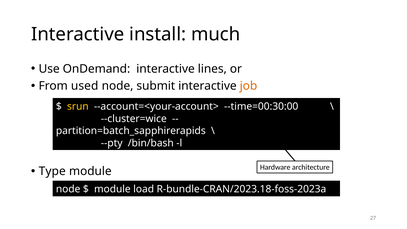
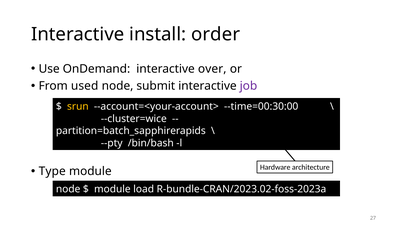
much: much -> order (216, 34)
lines: lines -> over (212, 69)
job colour: orange -> purple (248, 86)
R-bundle-CRAN/2023.18-foss-2023a: R-bundle-CRAN/2023.18-foss-2023a -> R-bundle-CRAN/2023.02-foss-2023a (241, 189)
